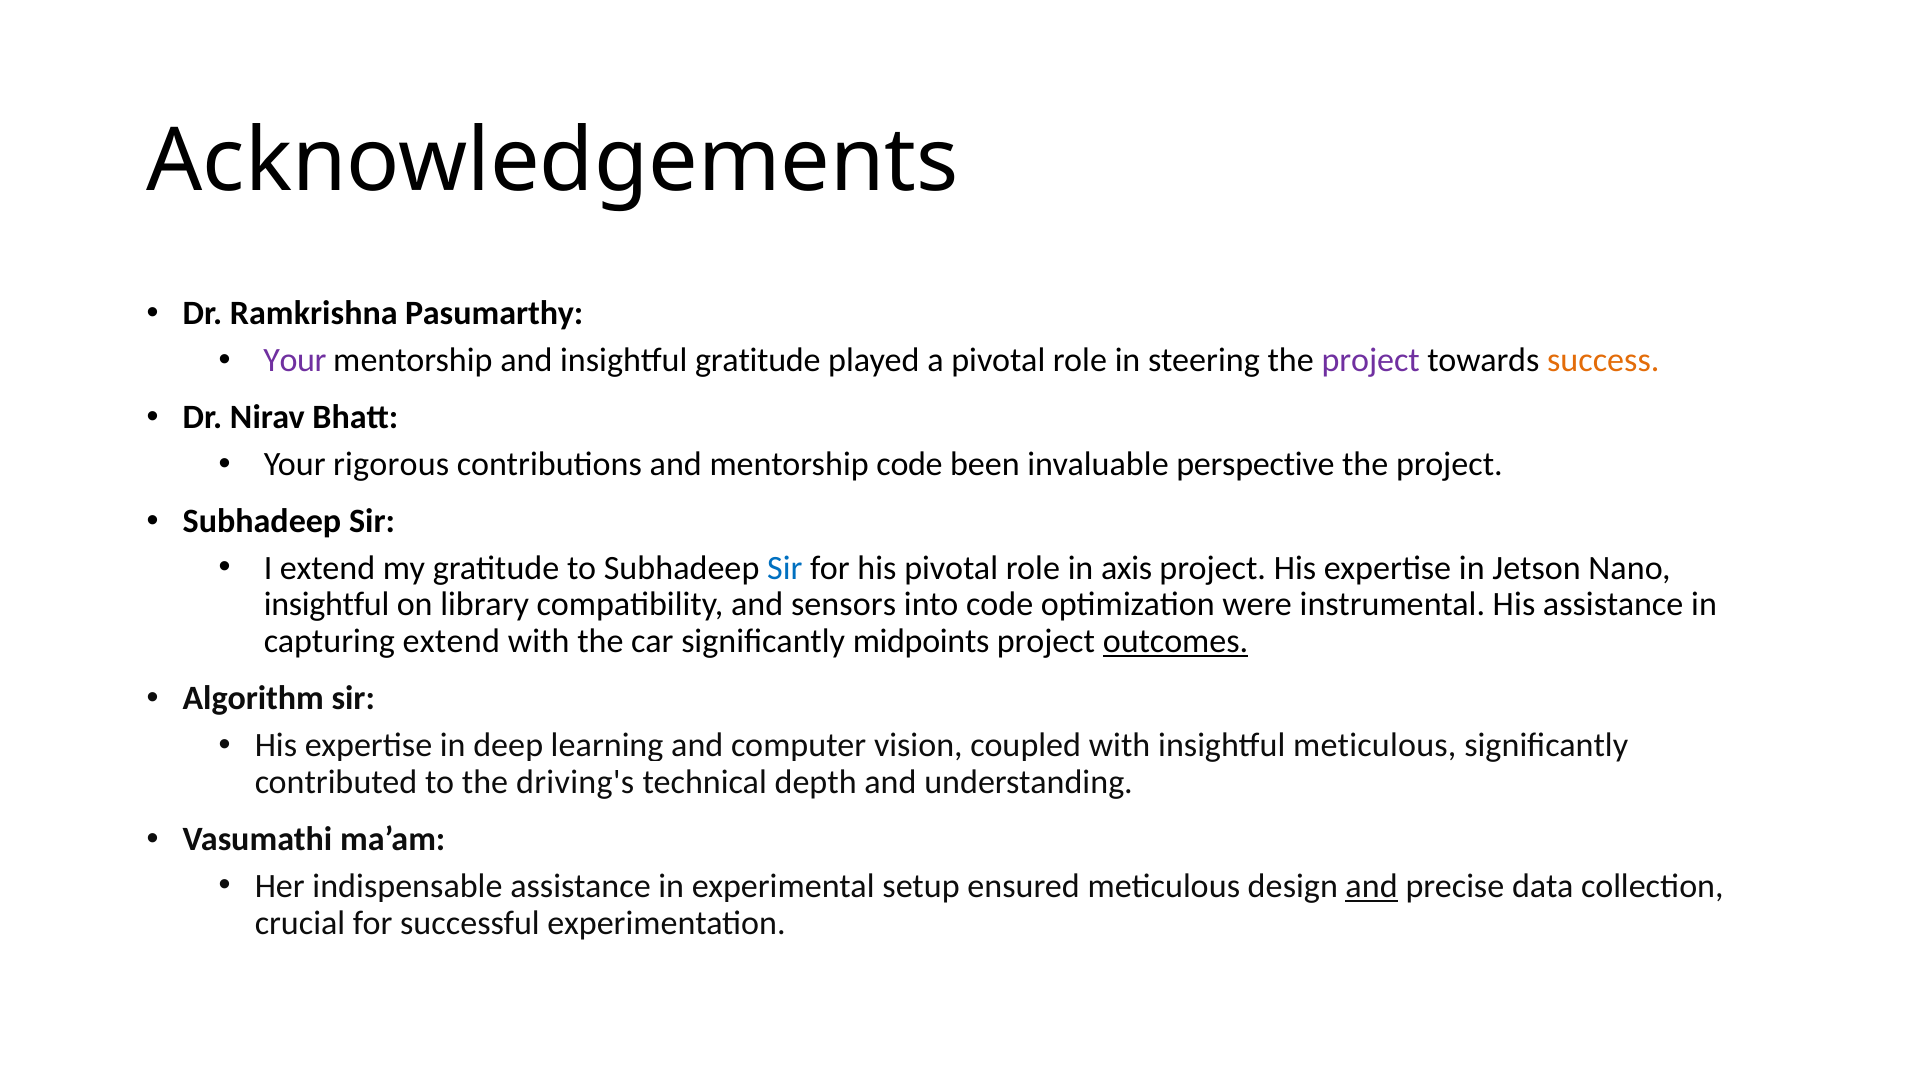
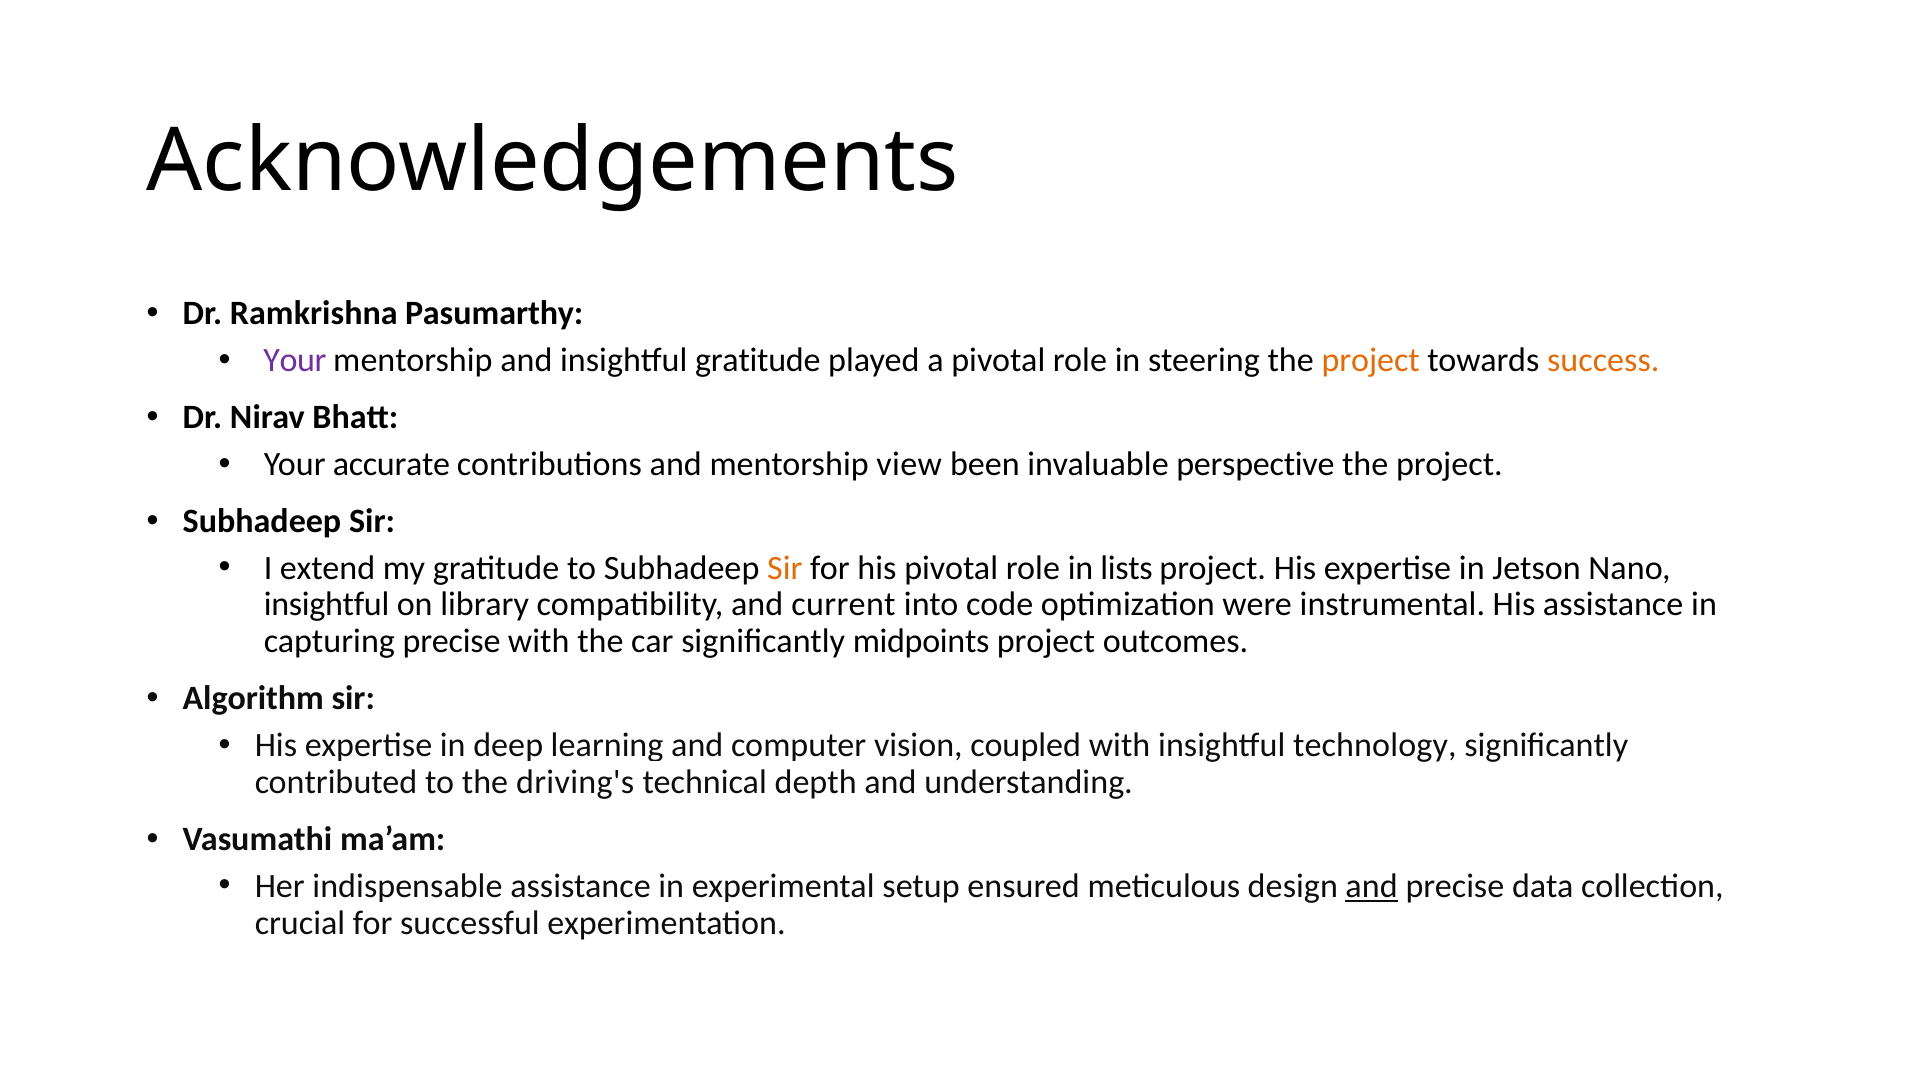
project colour: purple -> orange (1371, 360)
rigorous: rigorous -> accurate (391, 464)
mentorship code: code -> view (909, 464)
Sir colour: blue -> orange (785, 568)
axis: axis -> lists (1127, 568)
sensors: sensors -> current (844, 605)
capturing extend: extend -> precise (452, 641)
outcomes underline: present -> none (1176, 641)
insightful meticulous: meticulous -> technology (1375, 745)
